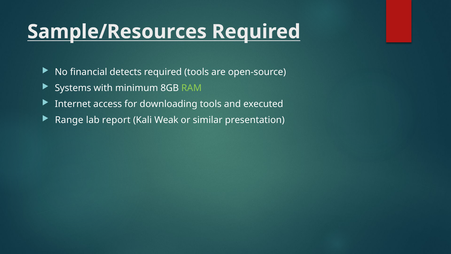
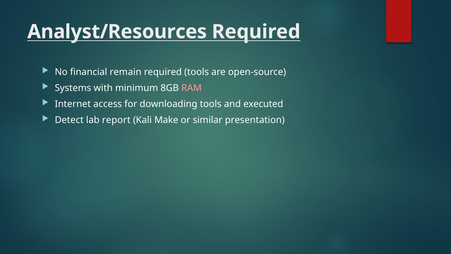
Sample/Resources: Sample/Resources -> Analyst/Resources (117, 32)
detects: detects -> remain (126, 72)
RAM colour: light green -> pink (192, 88)
Range: Range -> Detect (69, 120)
Weak: Weak -> Make (166, 120)
